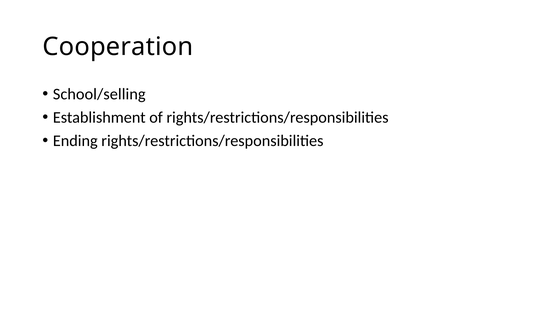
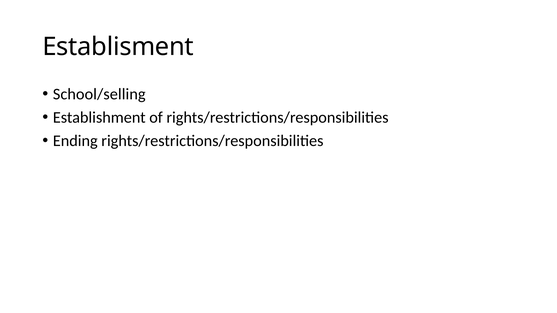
Cooperation: Cooperation -> Establisment (118, 47)
